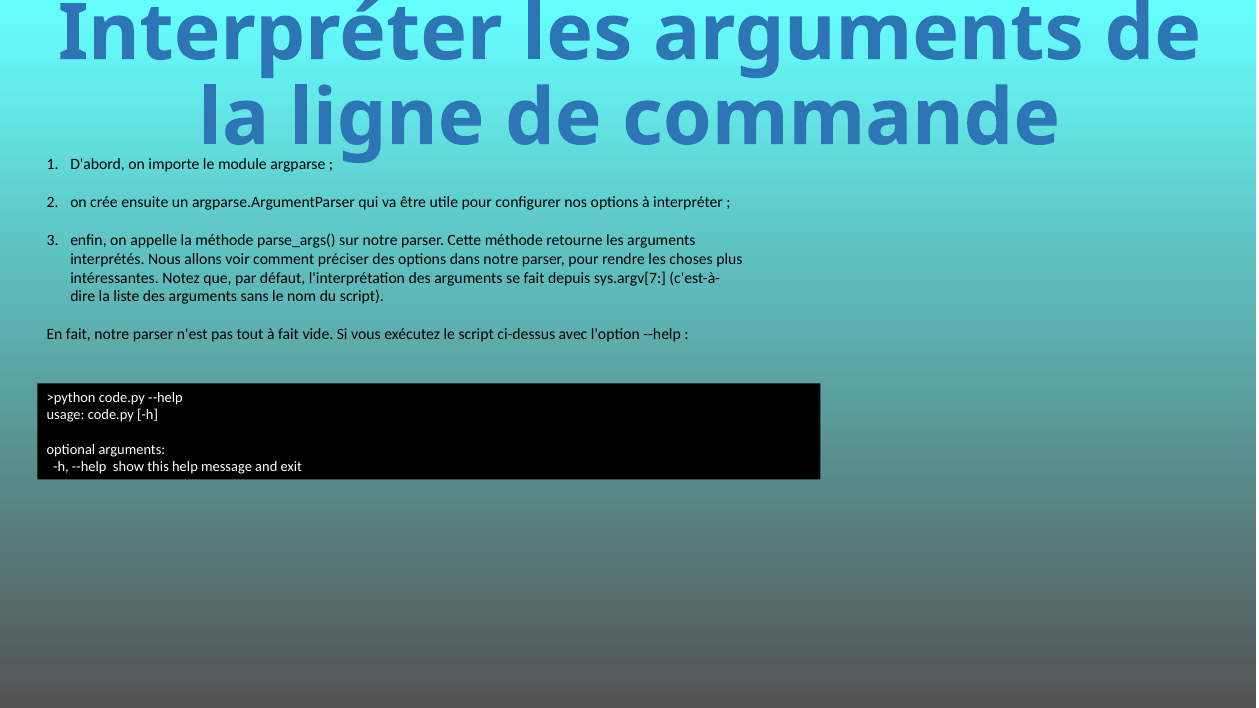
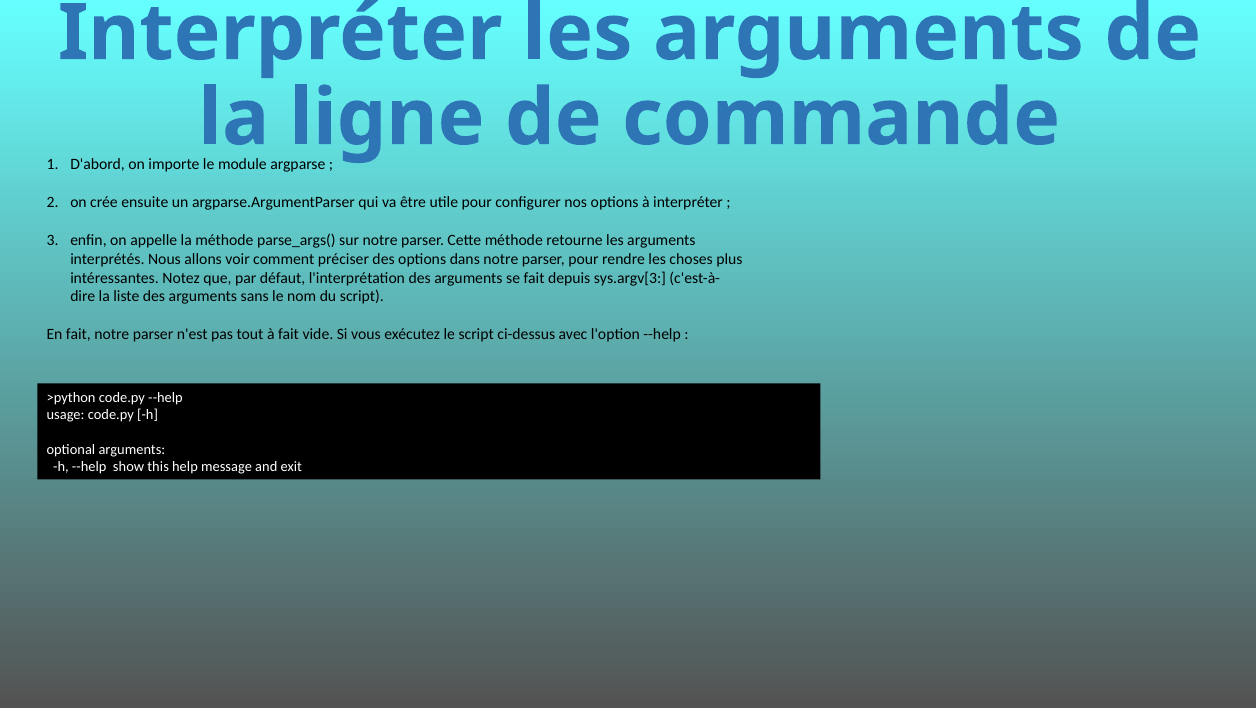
sys.argv[7: sys.argv[7 -> sys.argv[3 (630, 278)
